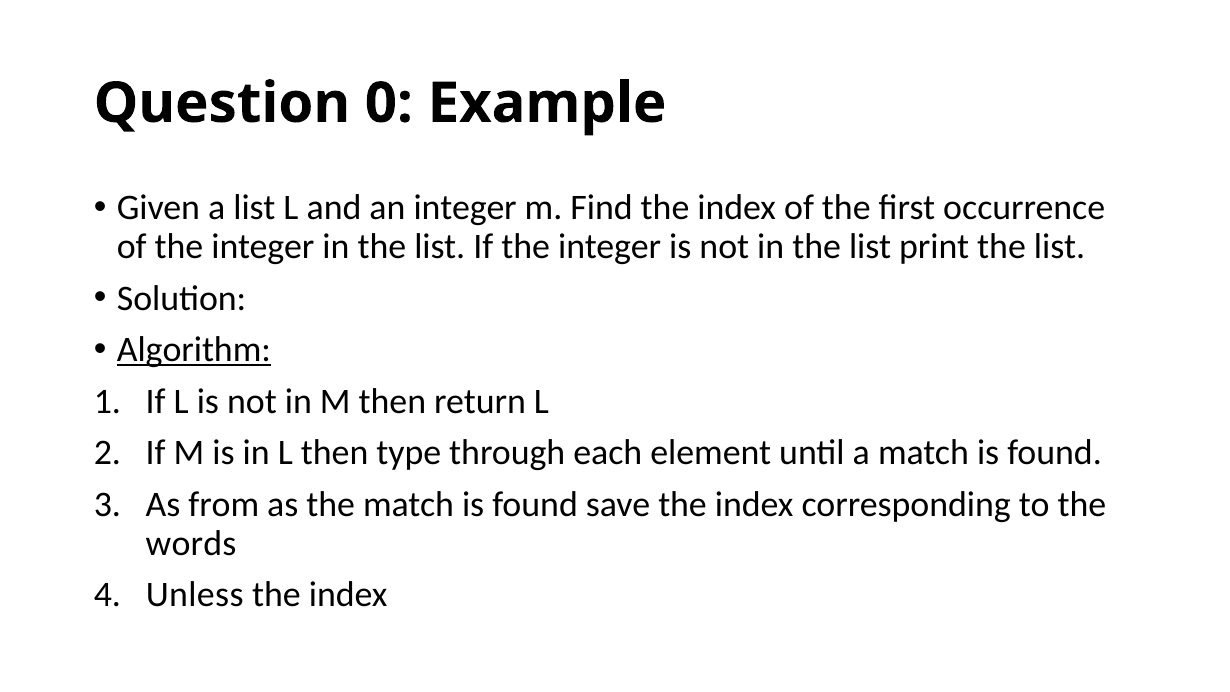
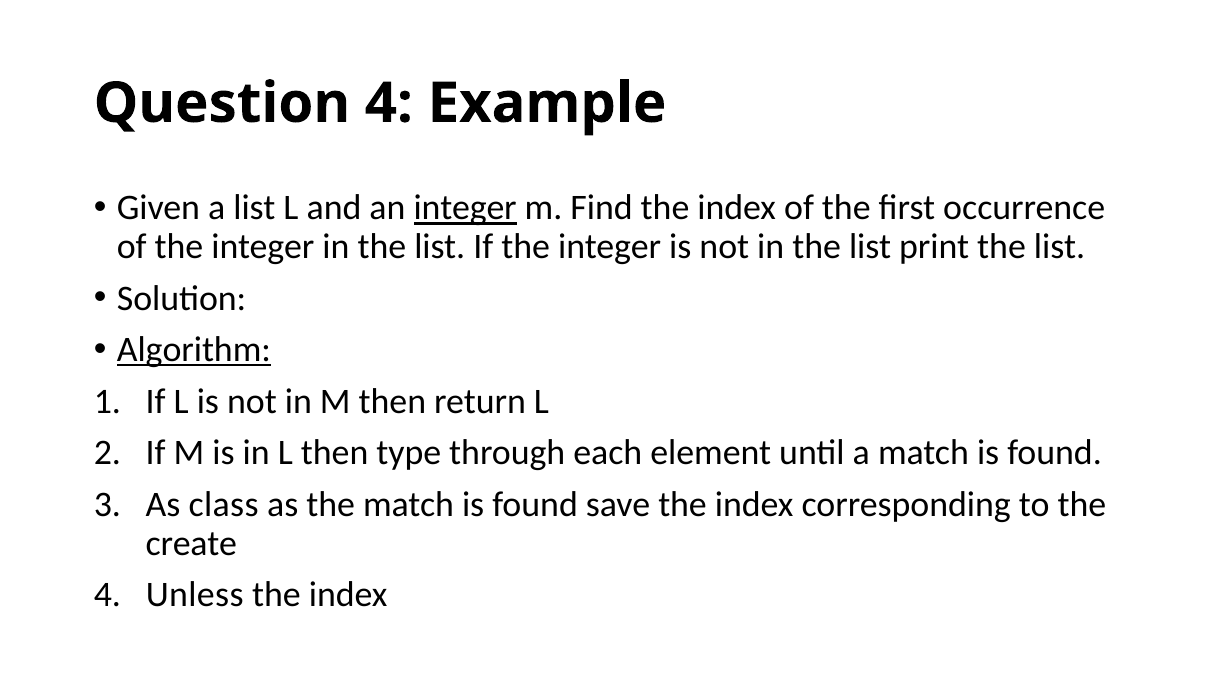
Question 0: 0 -> 4 (389, 103)
integer underline: none -> present (465, 208)
from: from -> class (224, 505)
words: words -> create (191, 543)
